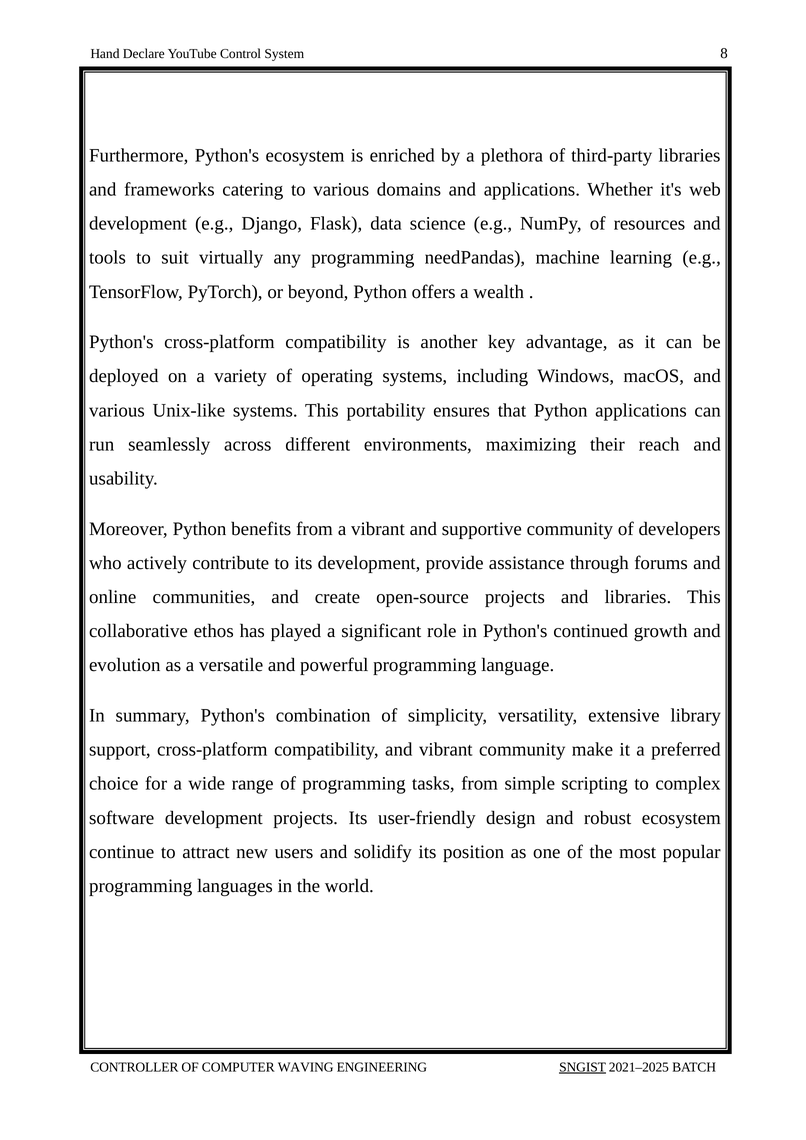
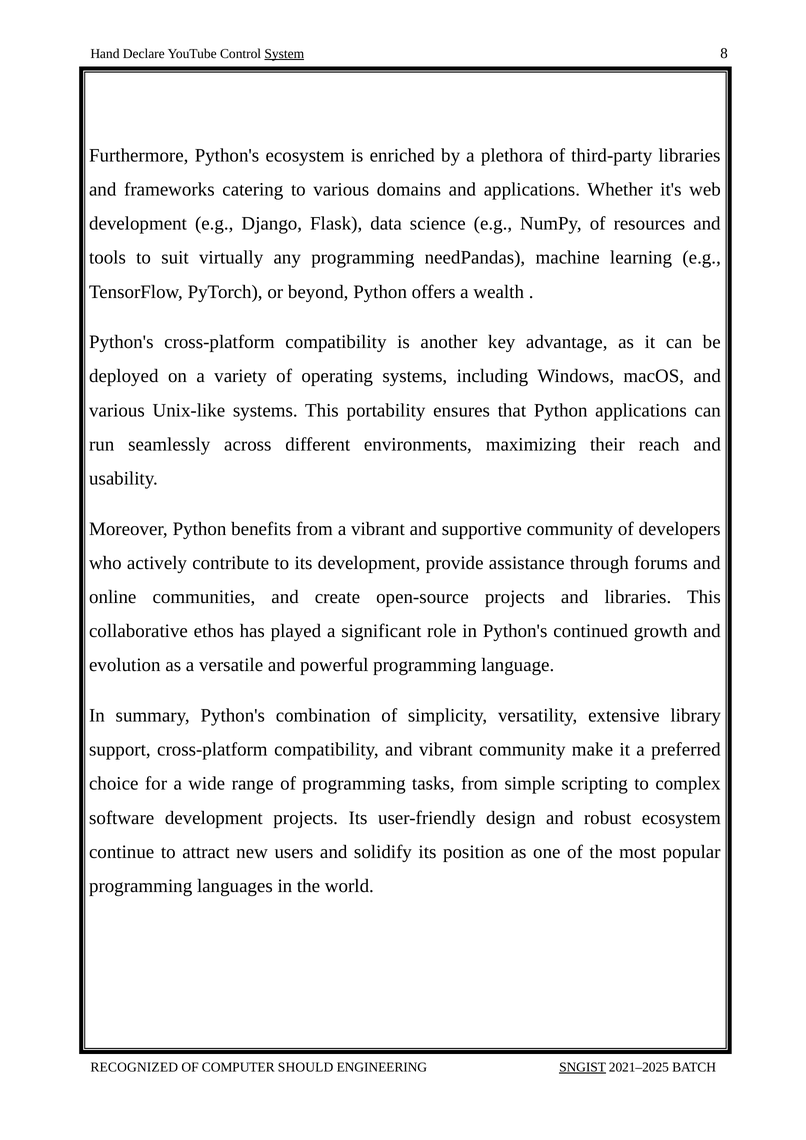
System underline: none -> present (284, 54)
CONTROLLER: CONTROLLER -> RECOGNIZED (134, 1067)
WAVING: WAVING -> SHOULD (306, 1067)
